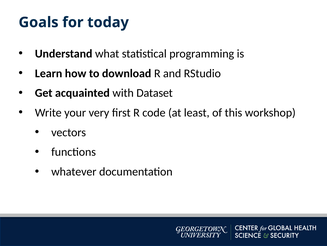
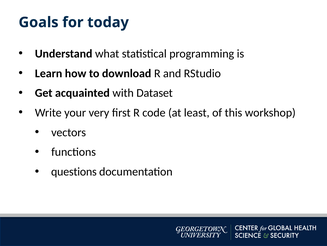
whatever: whatever -> questions (74, 171)
